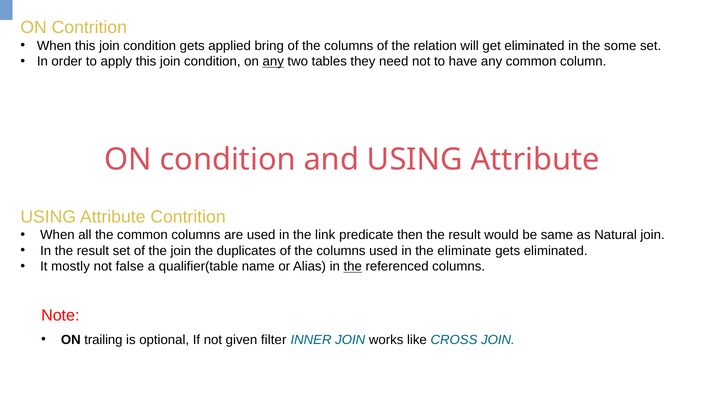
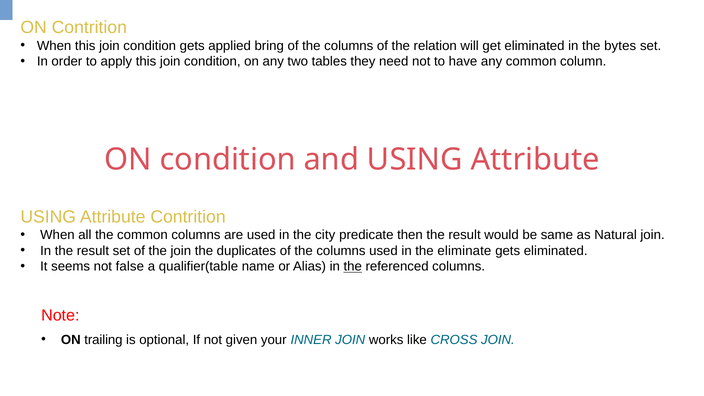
some: some -> bytes (620, 46)
any underline: present -> none (273, 62)
link: link -> city (325, 235)
mostly: mostly -> seems (71, 267)
filter: filter -> your (274, 340)
